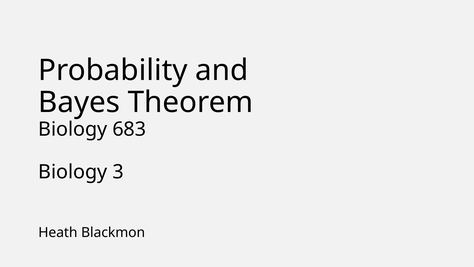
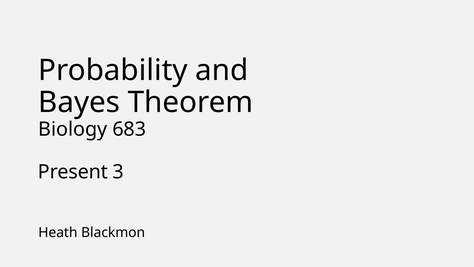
Biology: Biology -> Present (73, 172)
